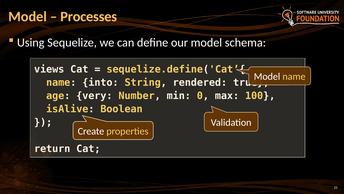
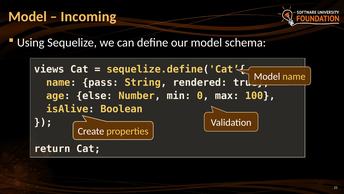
Processes: Processes -> Incoming (89, 17)
into: into -> pass (100, 82)
very: very -> else (94, 96)
